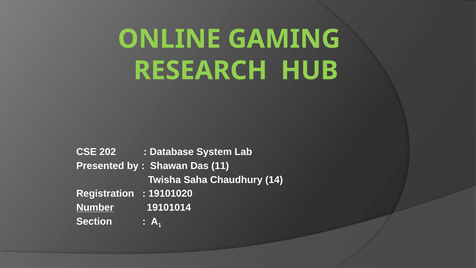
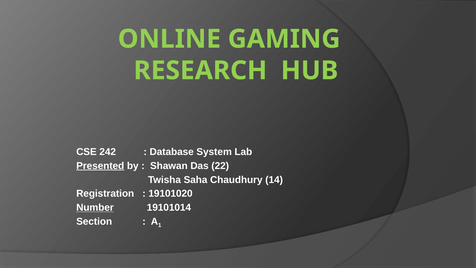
202: 202 -> 242 (108, 152)
Presented underline: none -> present (100, 166)
11: 11 -> 22 (220, 166)
